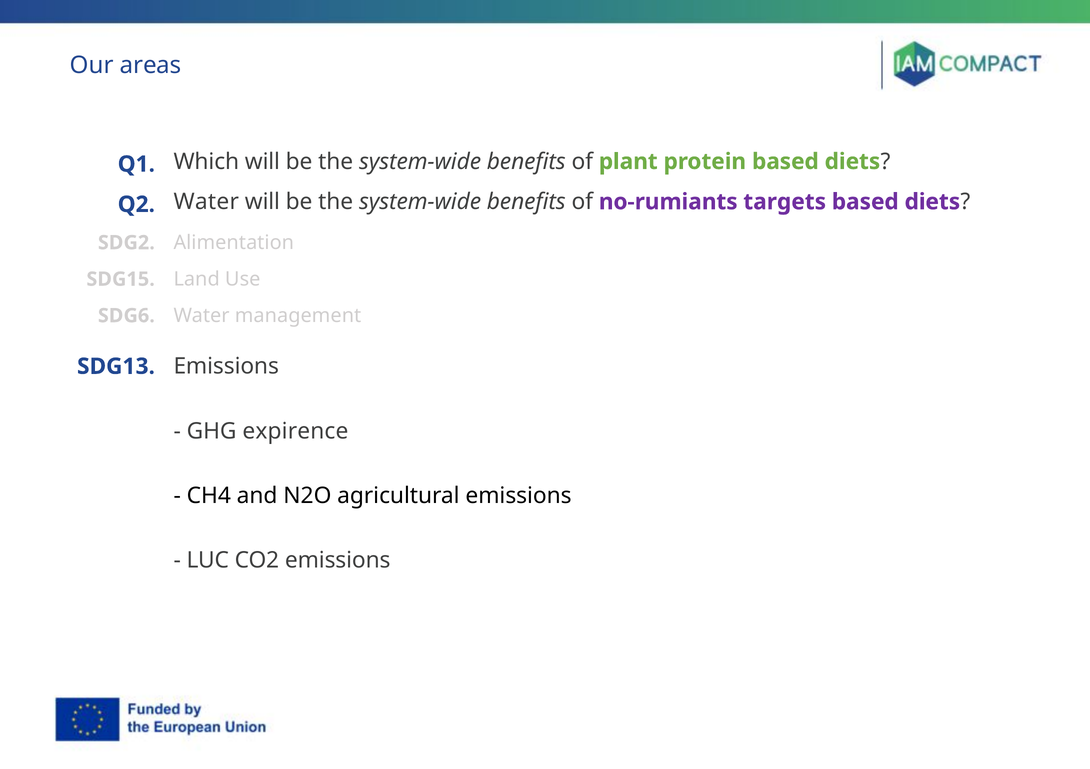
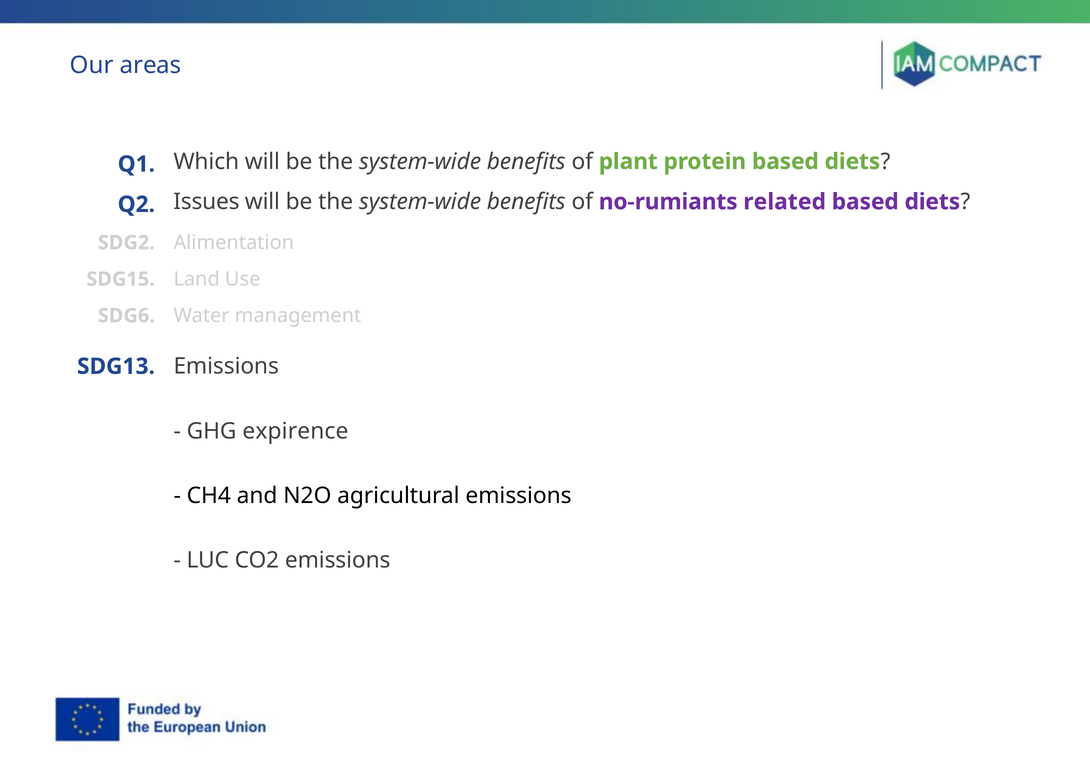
Q2 Water: Water -> Issues (206, 202)
targets: targets -> related (785, 202)
